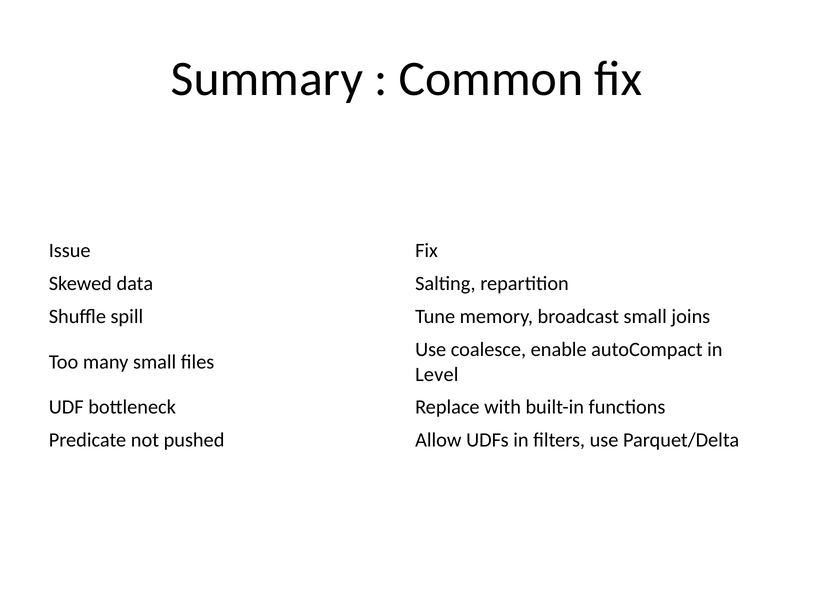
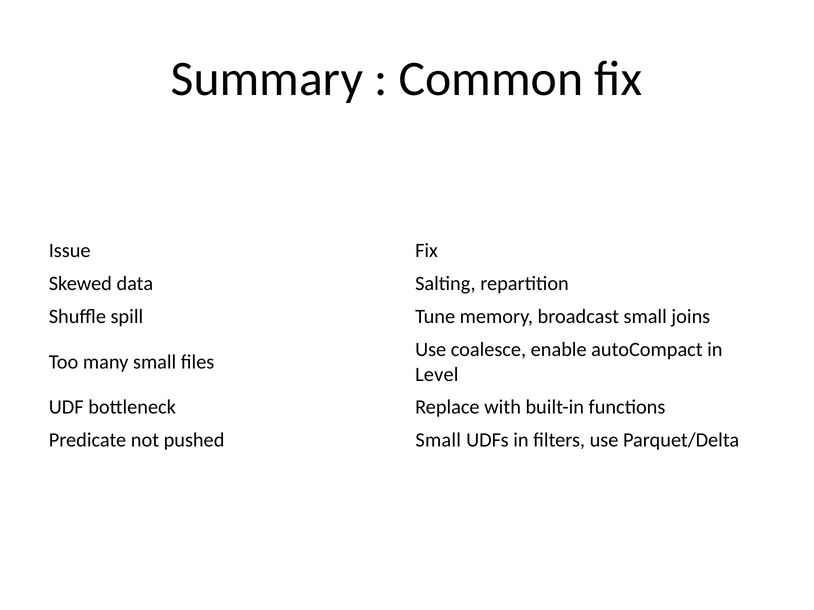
pushed Allow: Allow -> Small (438, 441)
